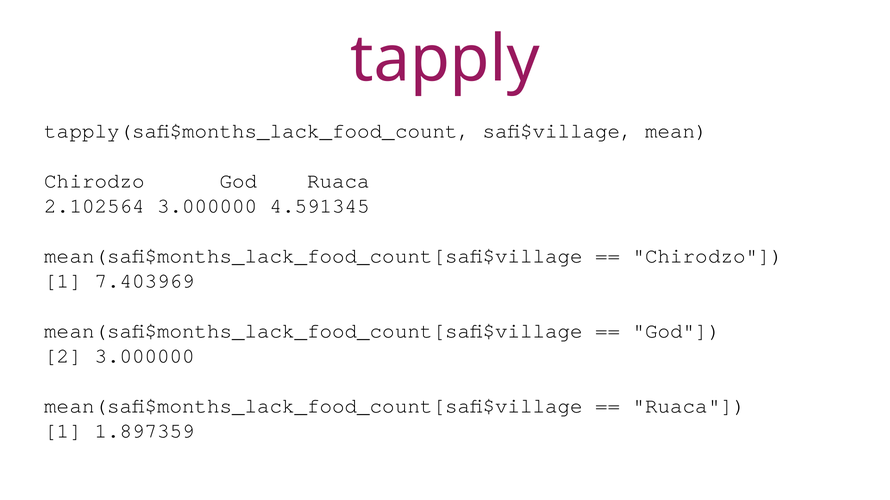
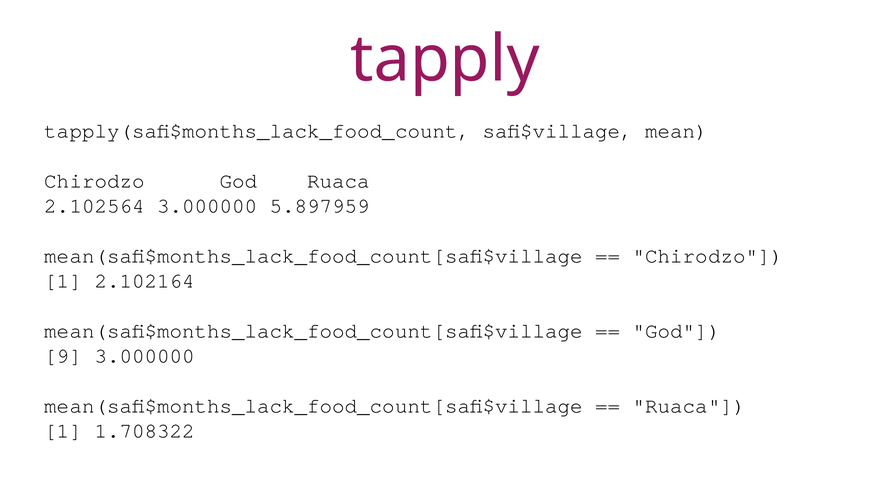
4.591345: 4.591345 -> 5.897959 (320, 206)
7.403969: 7.403969 -> 2.102164 (145, 281)
2: 2 -> 9 (63, 356)
1.897359: 1.897359 -> 1.708322 (145, 431)
